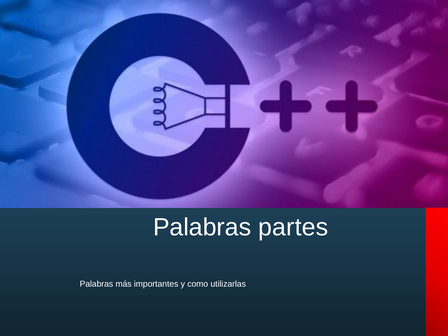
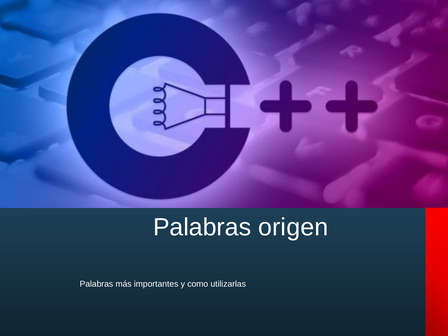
partes: partes -> origen (293, 227)
